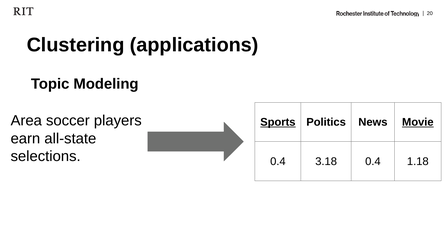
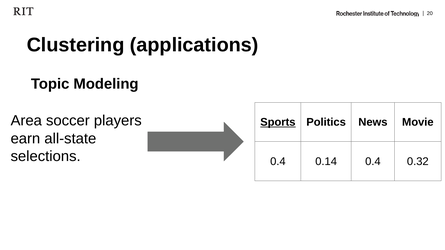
Movie underline: present -> none (418, 122)
3.18: 3.18 -> 0.14 (326, 162)
1.18: 1.18 -> 0.32 (418, 162)
